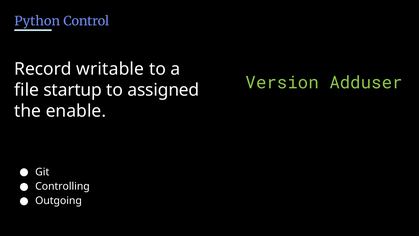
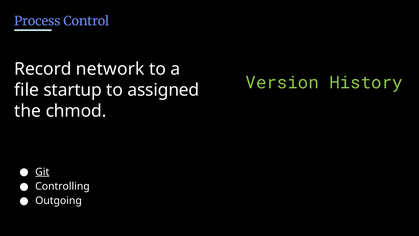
Python: Python -> Process (37, 21)
writable: writable -> network (110, 69)
Adduser: Adduser -> History (366, 82)
enable: enable -> chmod (76, 111)
Git underline: none -> present (42, 172)
